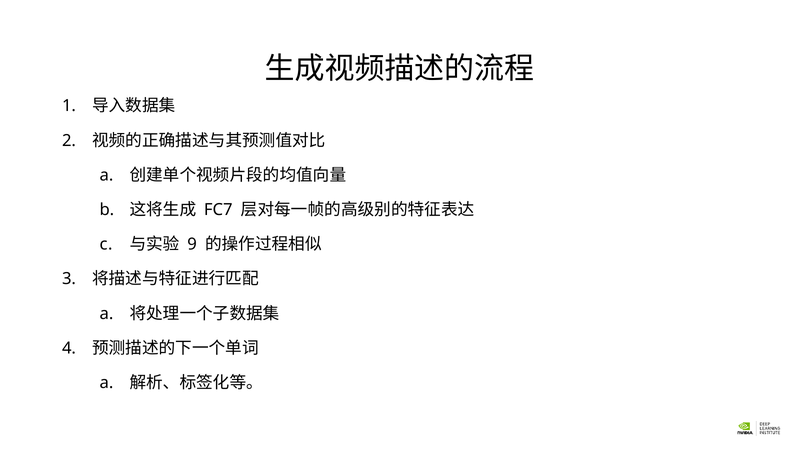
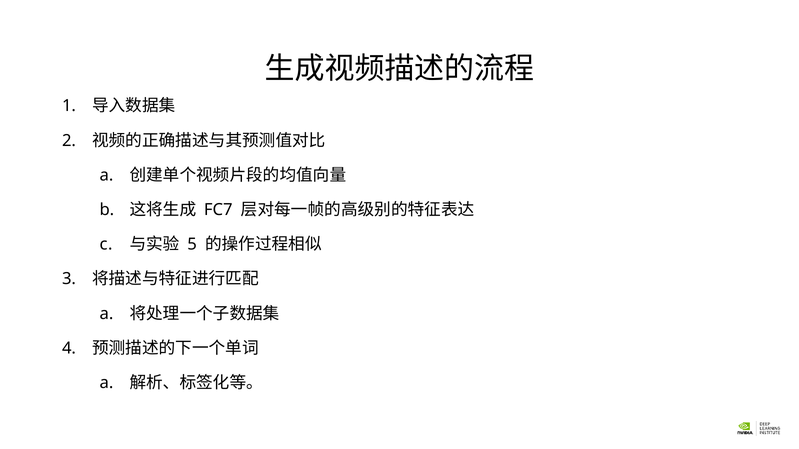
9: 9 -> 5 (192, 245)
